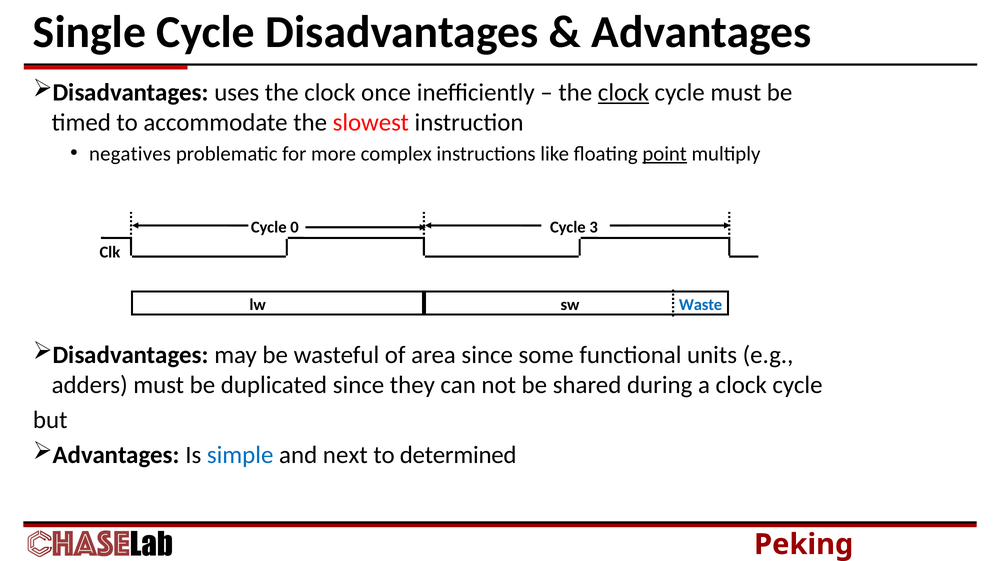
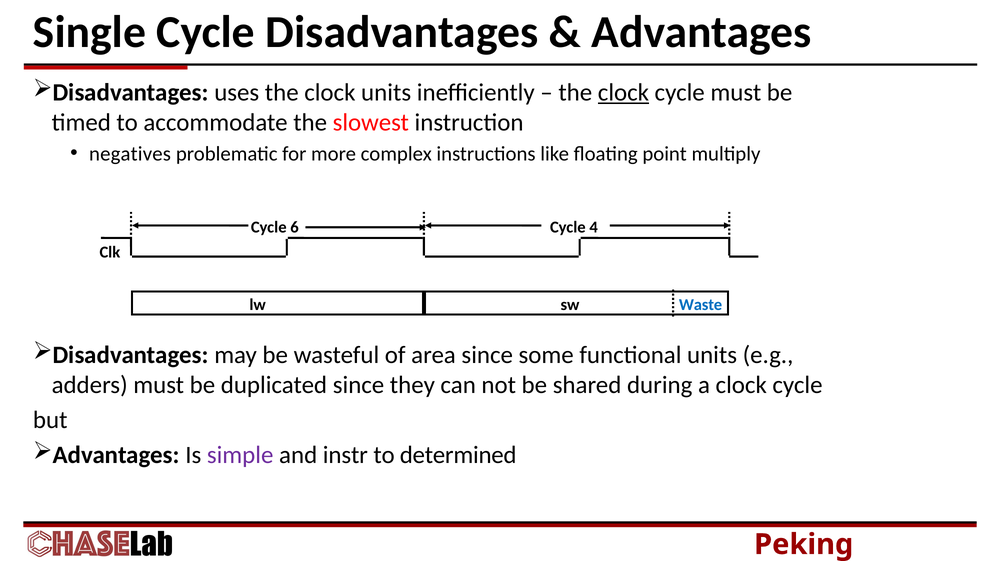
clock once: once -> units (386, 92)
point underline: present -> none (665, 154)
0: 0 -> 6 (295, 227)
3: 3 -> 4 (594, 227)
simple colour: blue -> purple (240, 455)
next: next -> instr (345, 455)
